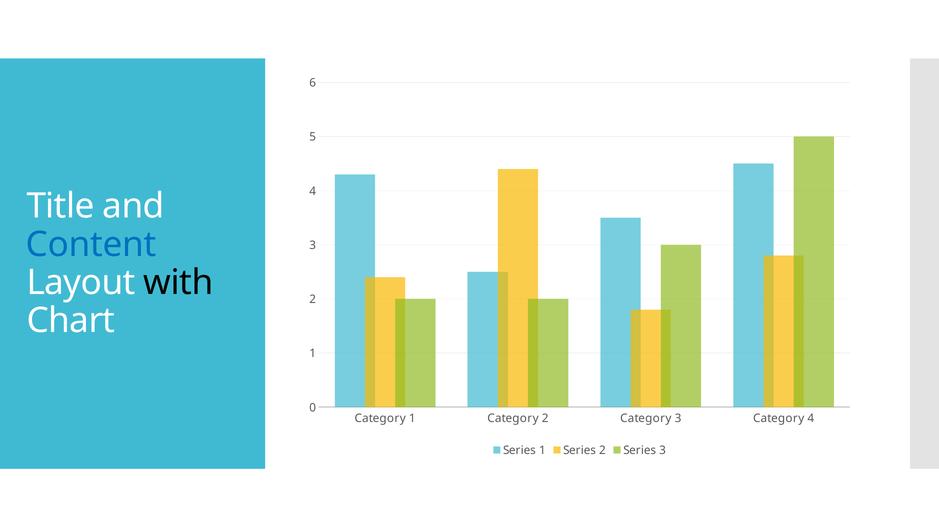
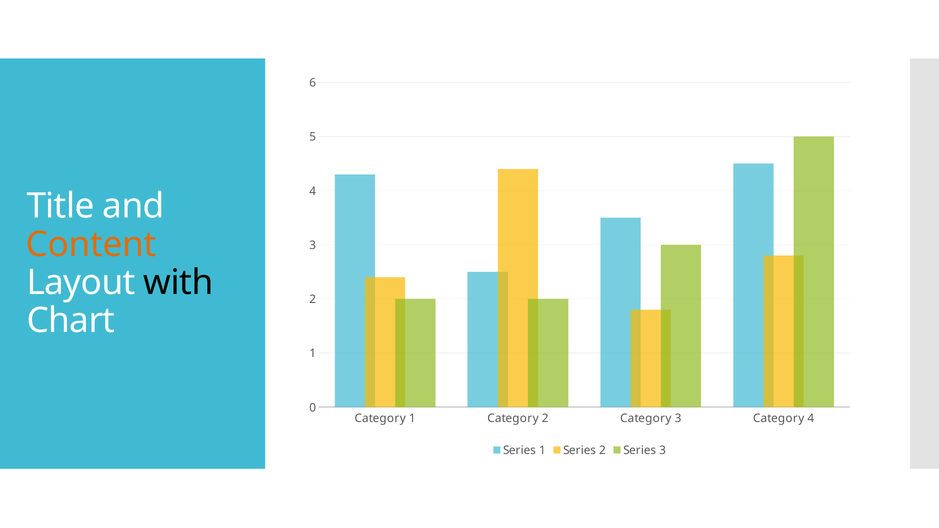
Content colour: blue -> orange (91, 245)
